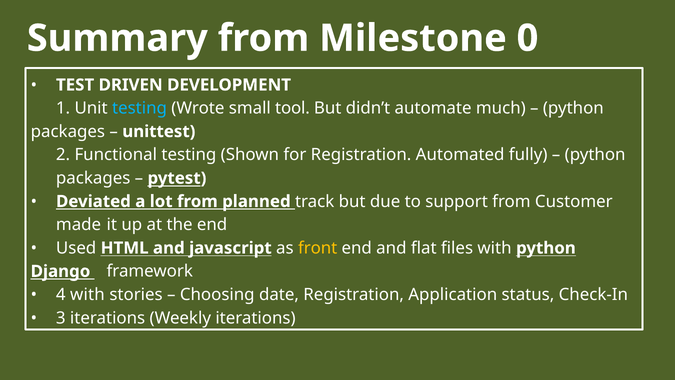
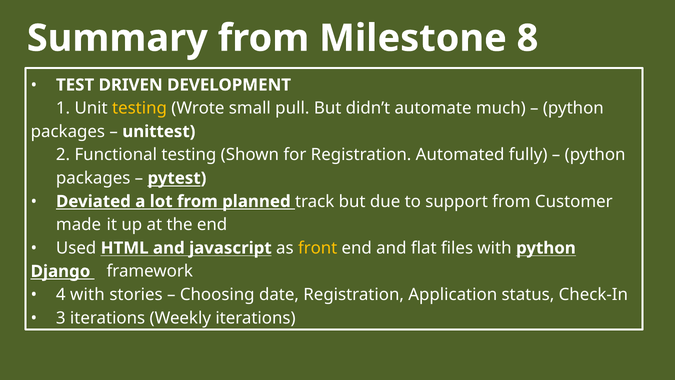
0: 0 -> 8 (527, 38)
testing colour: light blue -> yellow (140, 108)
tool: tool -> pull (292, 108)
